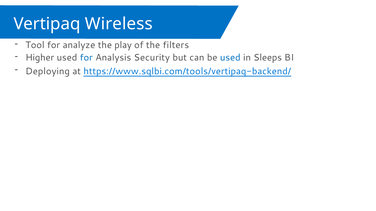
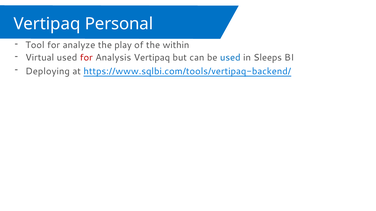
Wireless: Wireless -> Personal (119, 24)
filters: filters -> within (176, 45)
Higher: Higher -> Virtual (40, 58)
for colour: blue -> red (86, 58)
Analysis Security: Security -> Vertipaq (152, 58)
